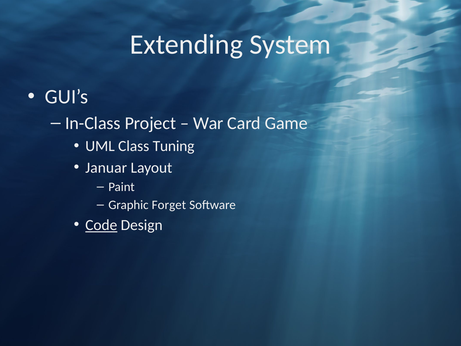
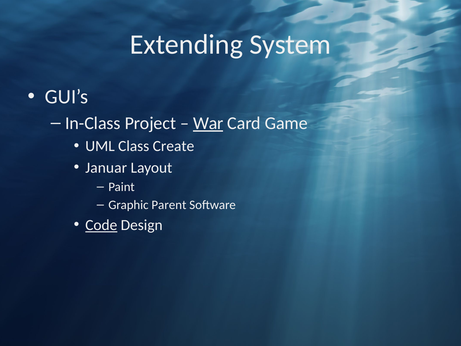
War underline: none -> present (208, 123)
Tuning: Tuning -> Create (173, 146)
Forget: Forget -> Parent (169, 205)
